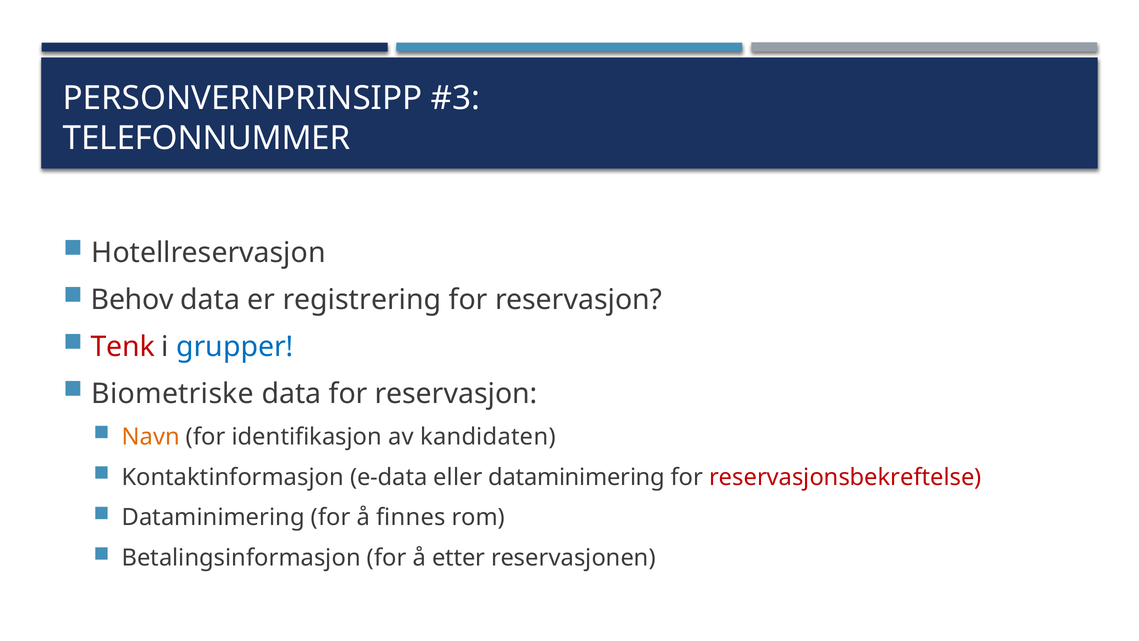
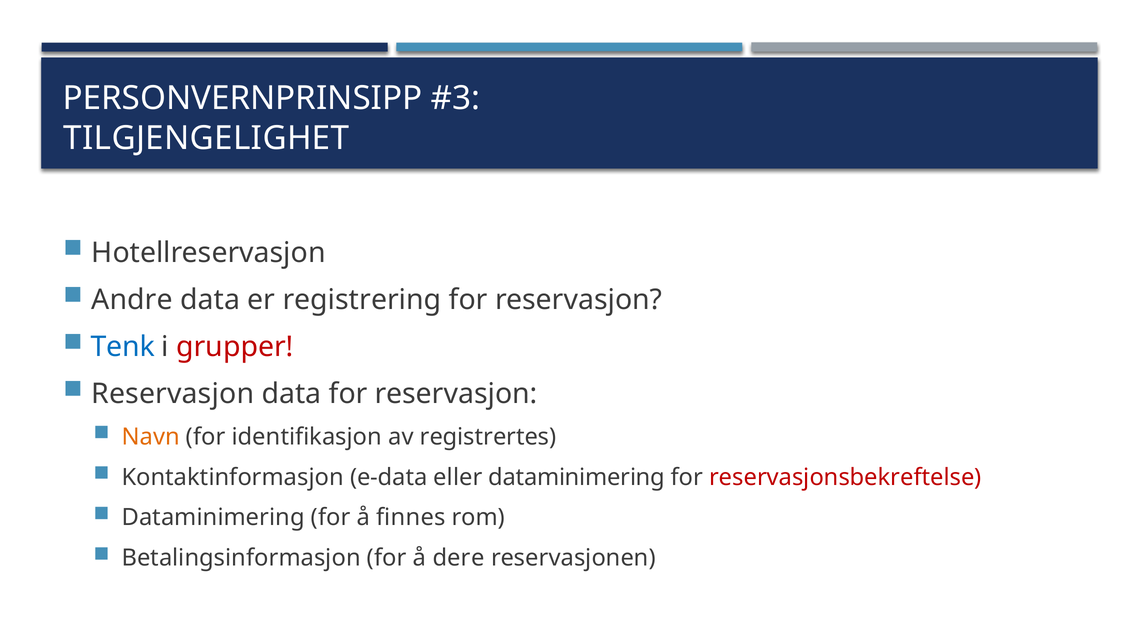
TELEFONNUMMER: TELEFONNUMMER -> TILGJENGELIGHET (206, 138)
Behov: Behov -> Andre (132, 300)
Tenk colour: red -> blue (123, 347)
grupper colour: blue -> red (235, 347)
Biometriske: Biometriske -> Reservasjon (173, 394)
kandidaten: kandidaten -> registrertes (488, 437)
etter: etter -> dere (458, 558)
